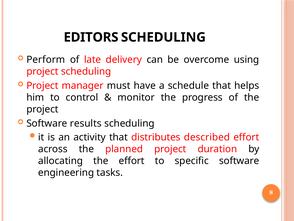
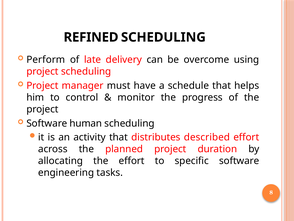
EDITORS: EDITORS -> REFINED (91, 37)
results: results -> human (86, 123)
